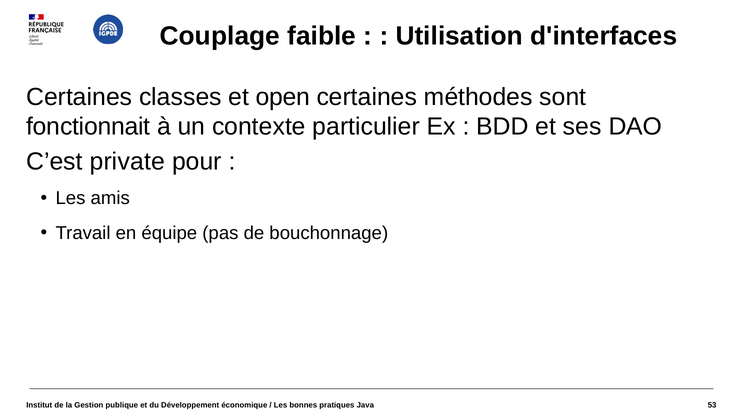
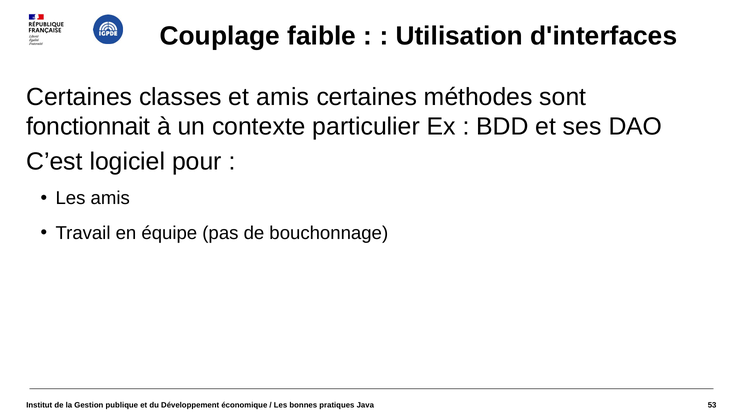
et open: open -> amis (283, 97)
private: private -> logiciel (127, 161)
